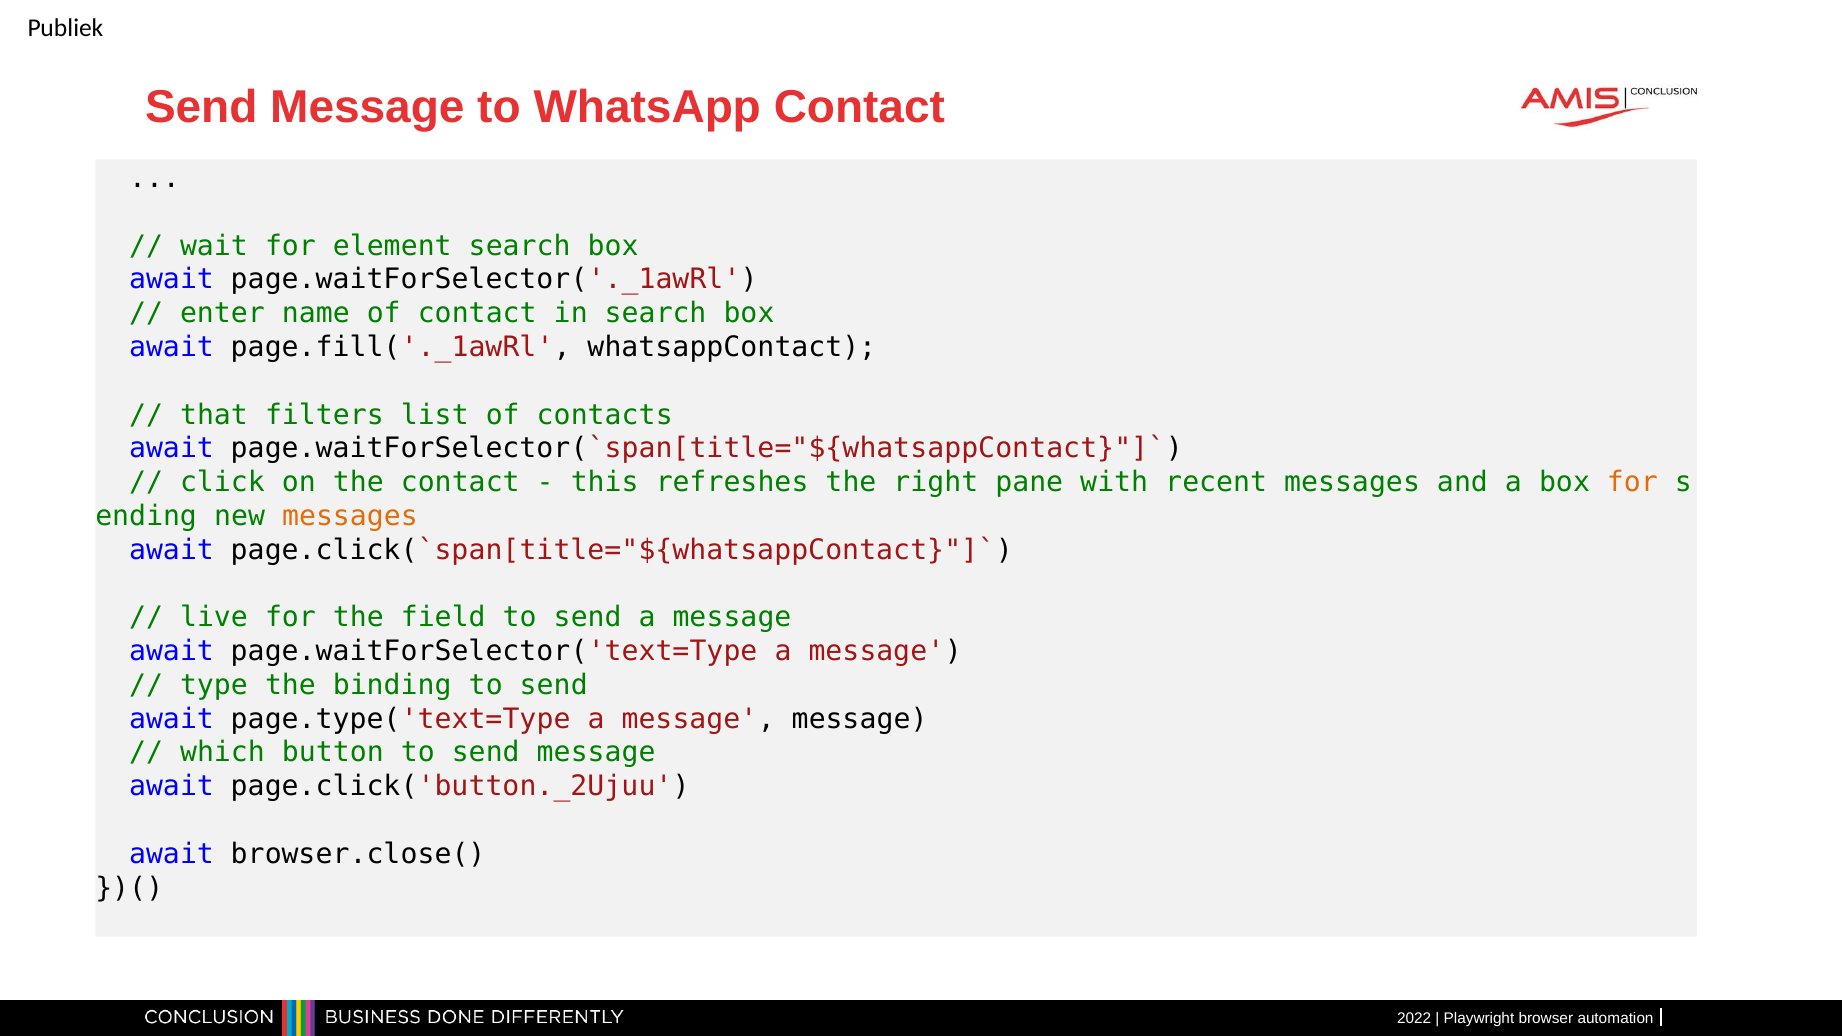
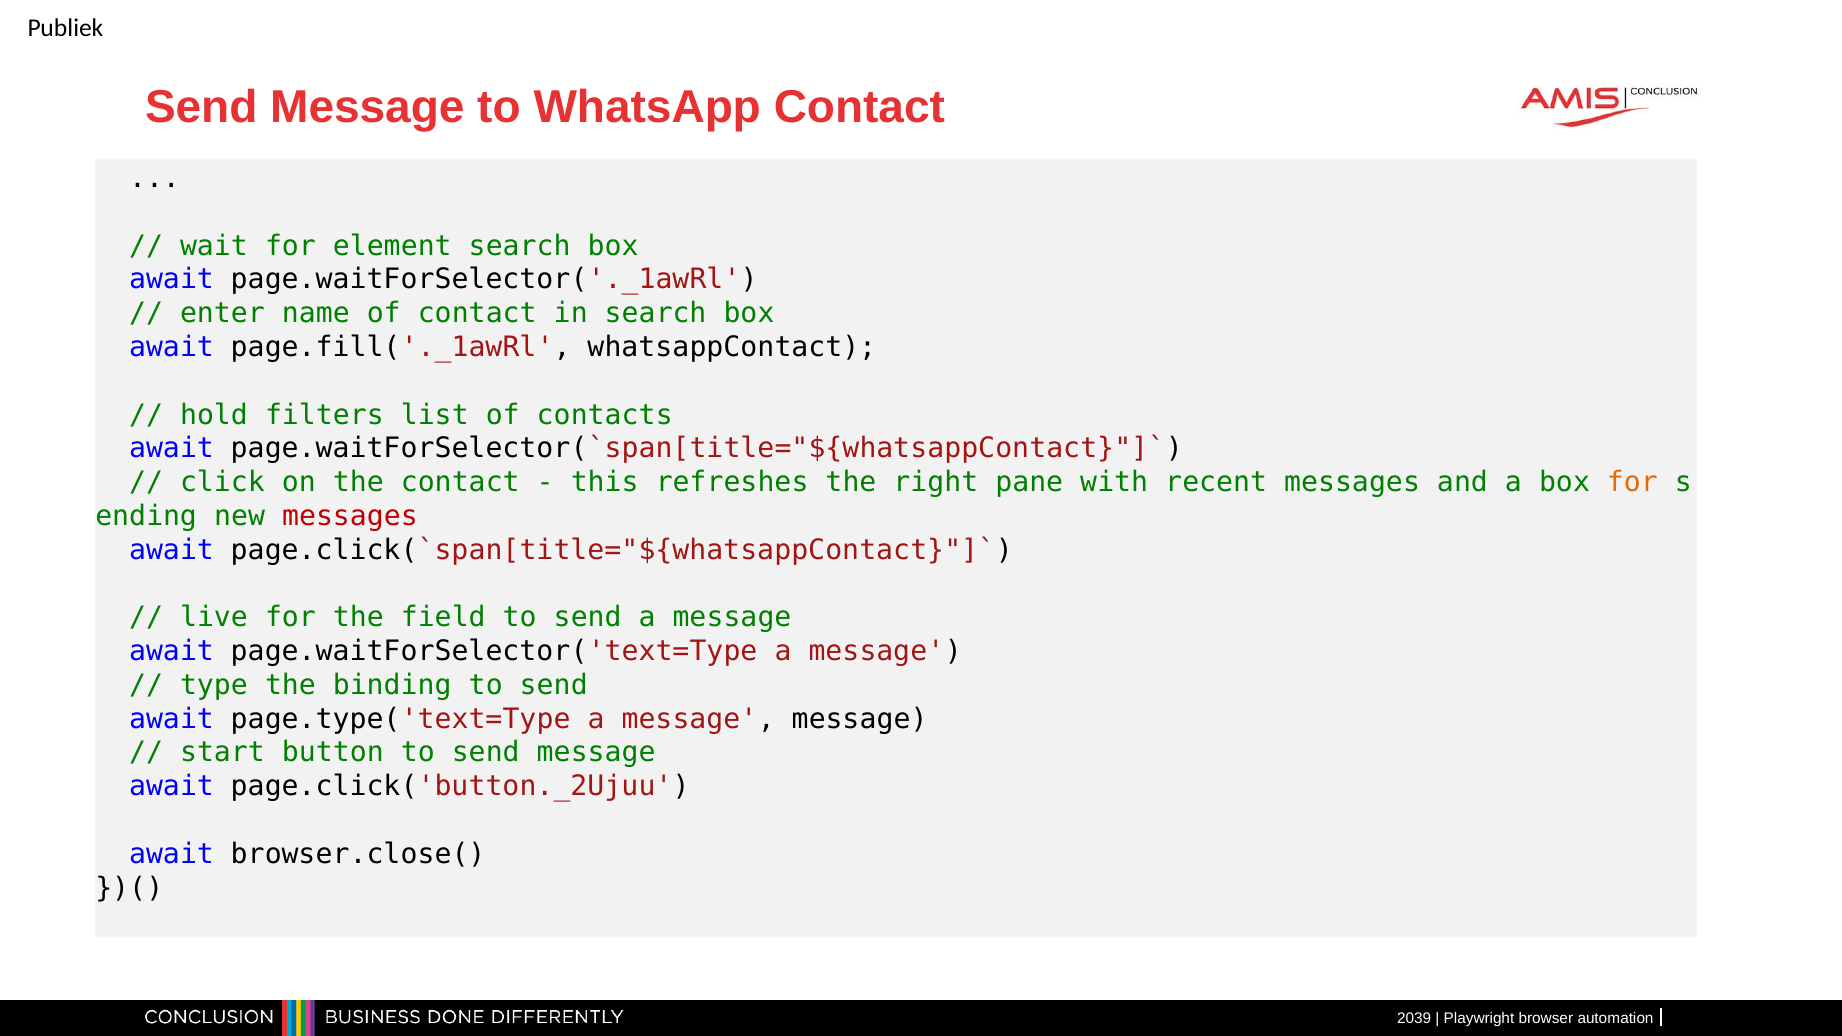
that: that -> hold (214, 415)
messages colour: orange -> red (350, 516)
which: which -> start (222, 753)
2022: 2022 -> 2039 (1414, 1018)
